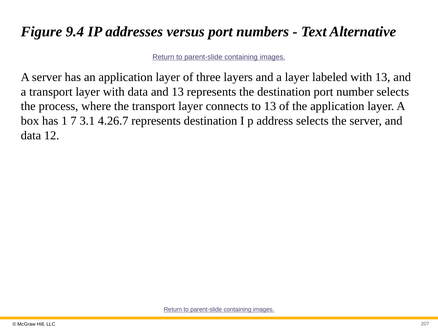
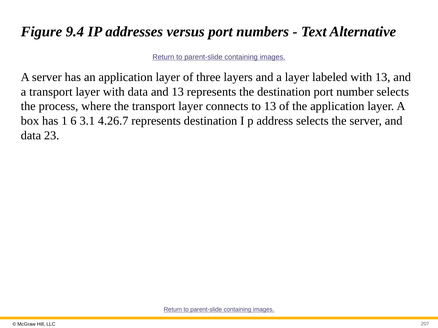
7: 7 -> 6 (74, 121)
12: 12 -> 23 (52, 136)
